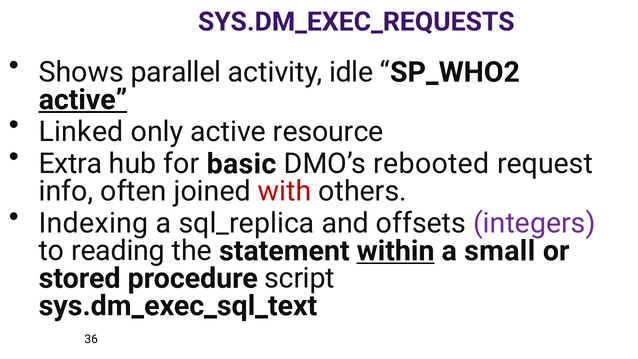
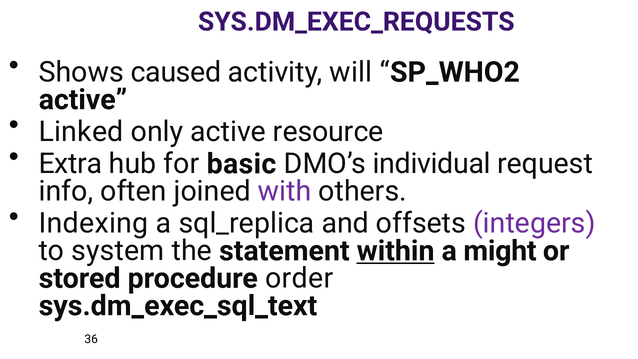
parallel: parallel -> caused (176, 72)
idle: idle -> will (351, 72)
active underline: present -> none (83, 100)
rebooted: rebooted -> individual (432, 164)
with colour: red -> purple (285, 191)
reading: reading -> system (118, 251)
small: small -> might (500, 251)
script: script -> order (299, 278)
